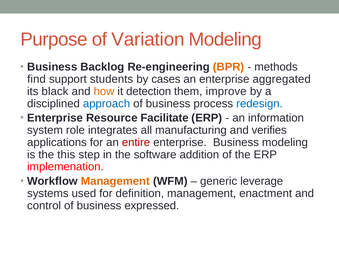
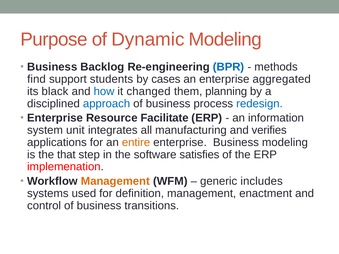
Variation: Variation -> Dynamic (148, 39)
BPR colour: orange -> blue (229, 67)
how colour: orange -> blue (104, 91)
detection: detection -> changed (149, 91)
improve: improve -> planning (226, 91)
role: role -> unit (75, 130)
entire colour: red -> orange (136, 143)
this: this -> that (66, 155)
addition: addition -> satisfies (199, 155)
leverage: leverage -> includes (262, 181)
expressed: expressed -> transitions (152, 206)
